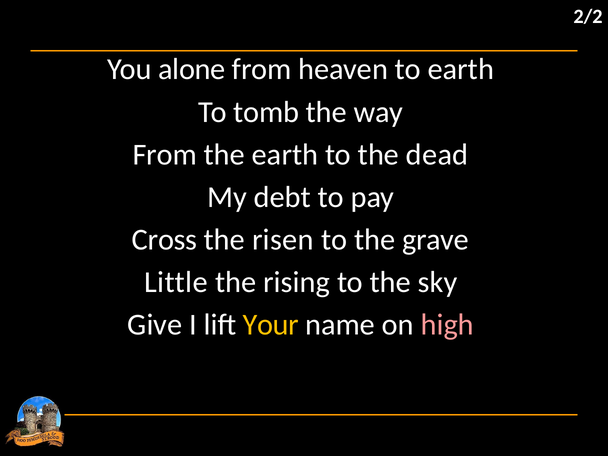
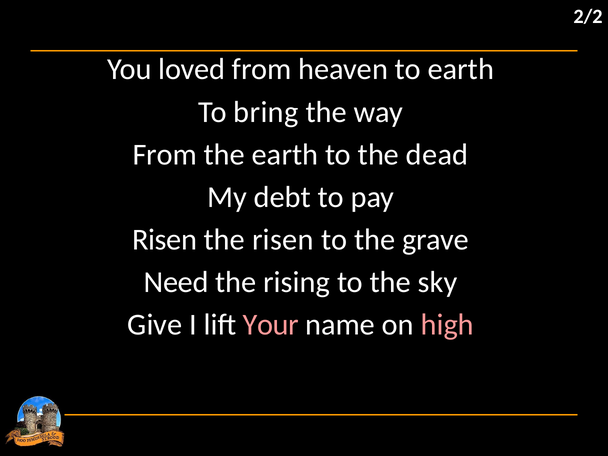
alone: alone -> loved (192, 69)
tomb: tomb -> bring (266, 112)
Cross: Cross -> Risen (165, 240)
Little: Little -> Need (176, 282)
Your colour: yellow -> pink (271, 325)
